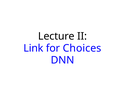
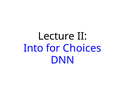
Link: Link -> Into (33, 48)
